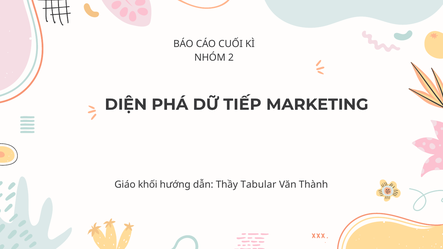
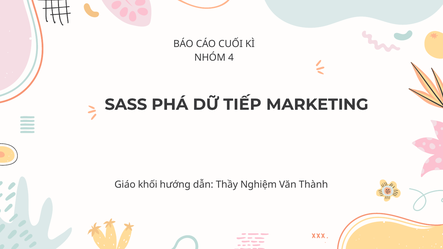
2: 2 -> 4 (231, 58)
DIỆN: DIỆN -> SASS (126, 105)
Tabular: Tabular -> Nghiệm (259, 185)
